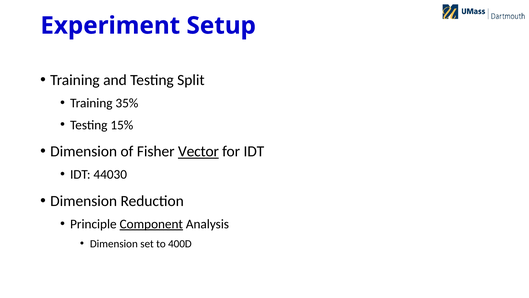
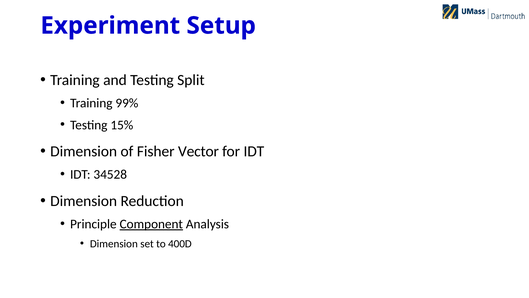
35%: 35% -> 99% (127, 103)
Vector underline: present -> none (198, 151)
44030: 44030 -> 34528 (110, 174)
